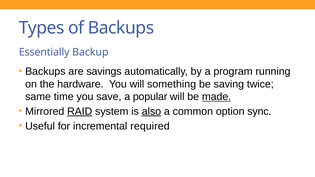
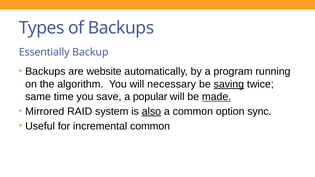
savings: savings -> website (104, 72)
hardware: hardware -> algorithm (80, 84)
something: something -> necessary (172, 84)
saving underline: none -> present (229, 84)
RAID underline: present -> none (80, 112)
incremental required: required -> common (150, 126)
